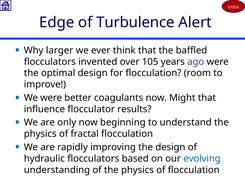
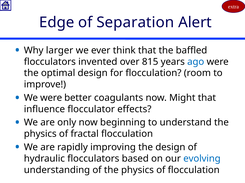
Turbulence: Turbulence -> Separation (135, 22)
105: 105 -> 815 (150, 62)
ago colour: purple -> blue (196, 62)
results: results -> effects (134, 110)
